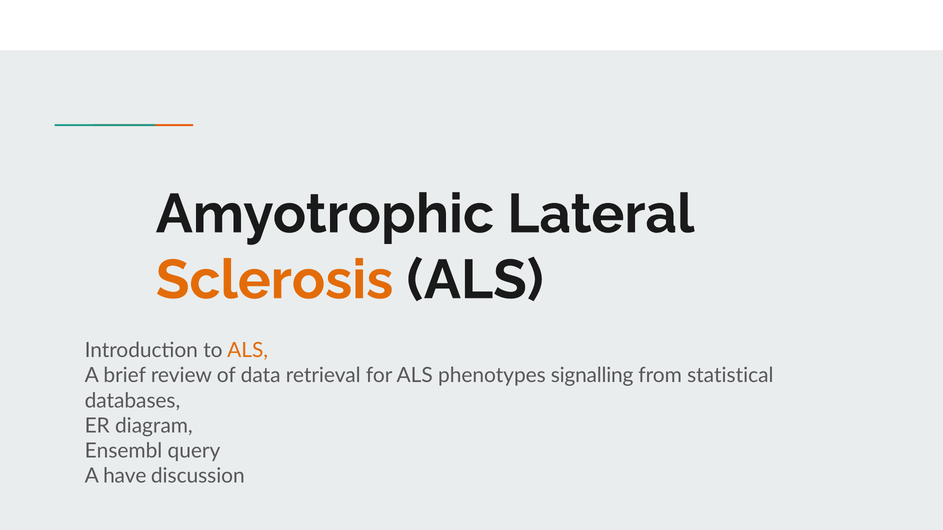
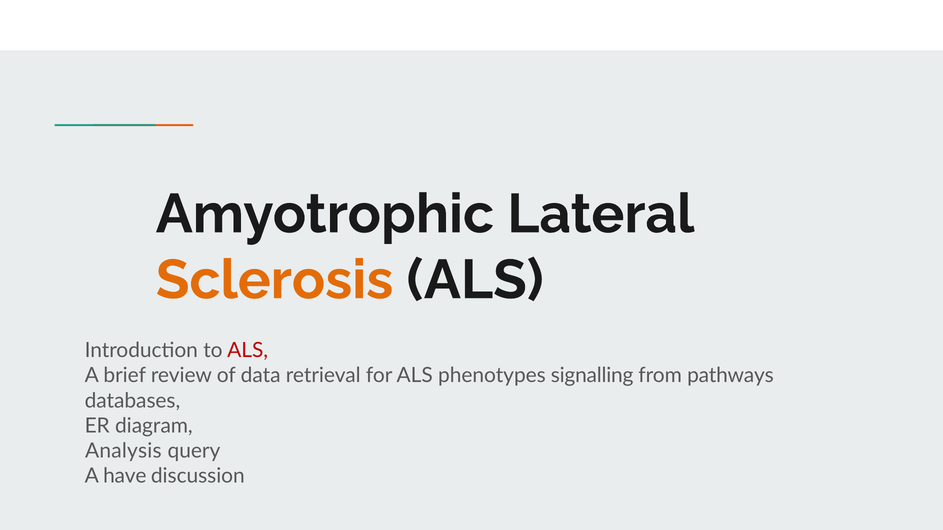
ALS colour: orange -> red (248, 351)
statistical: statistical -> pathways (730, 376)
Ensembl: Ensembl -> Analysis (123, 451)
